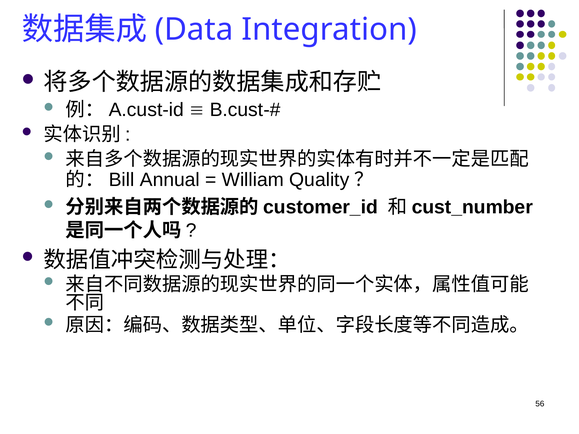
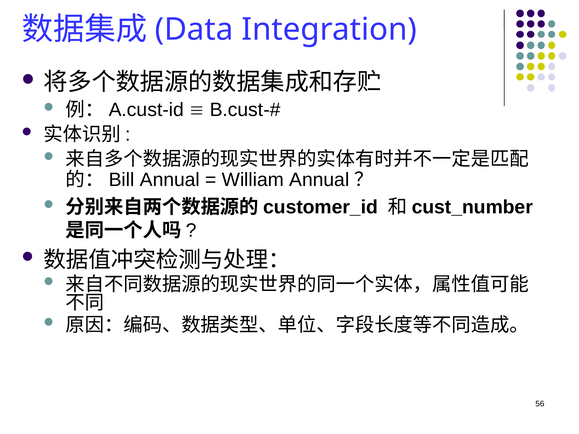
William Quality: Quality -> Annual (319, 180)
